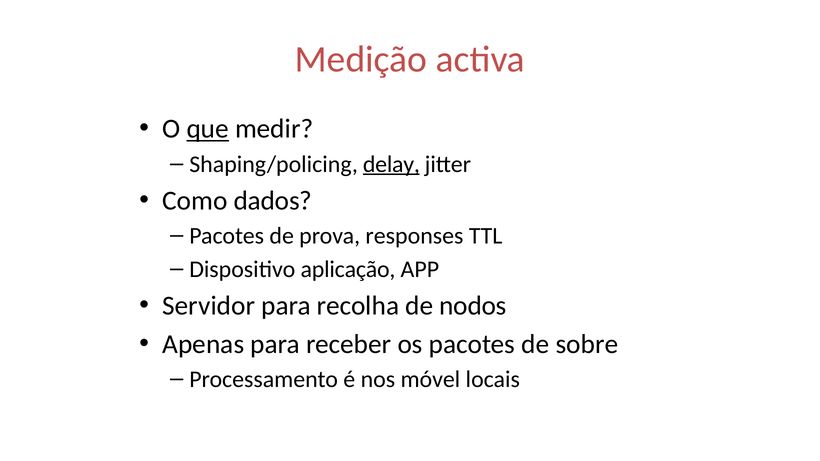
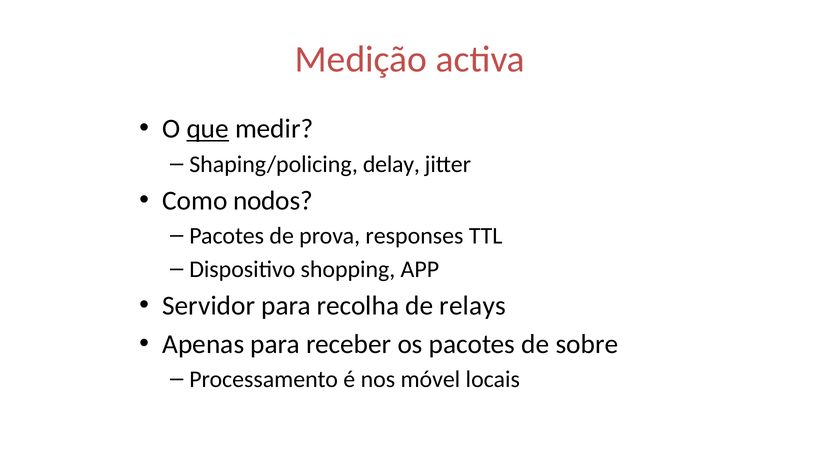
delay underline: present -> none (391, 164)
dados: dados -> nodos (273, 201)
aplicação: aplicação -> shopping (348, 270)
nodos: nodos -> relays (473, 306)
